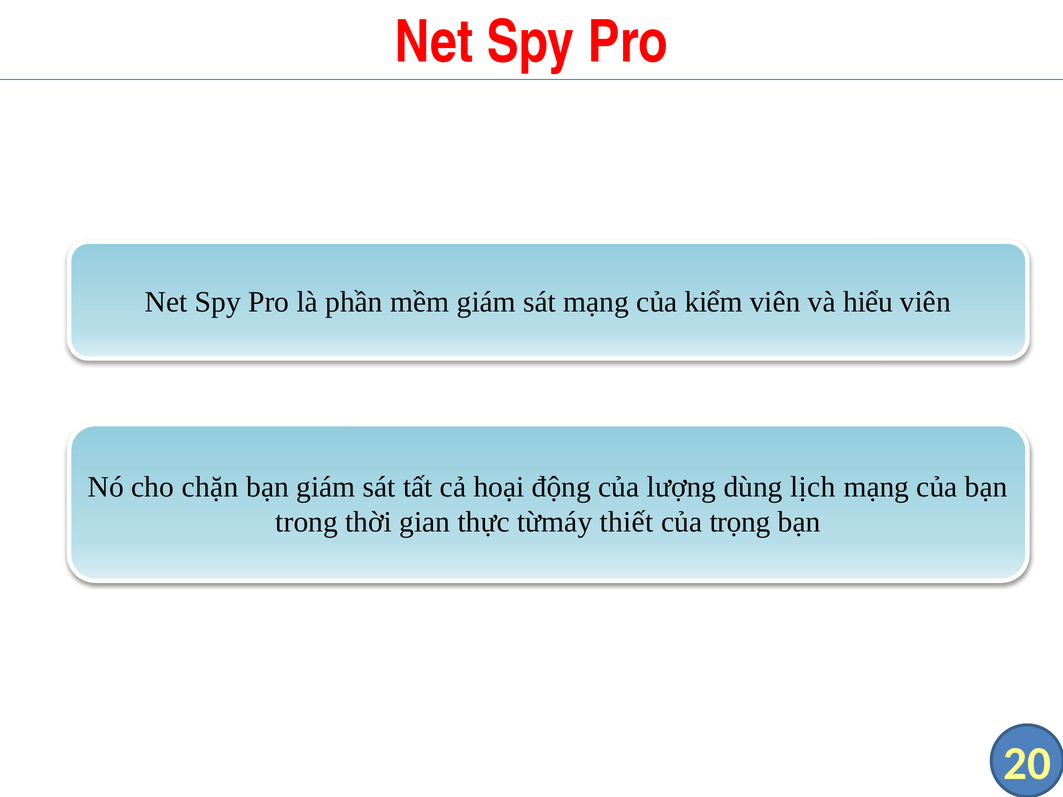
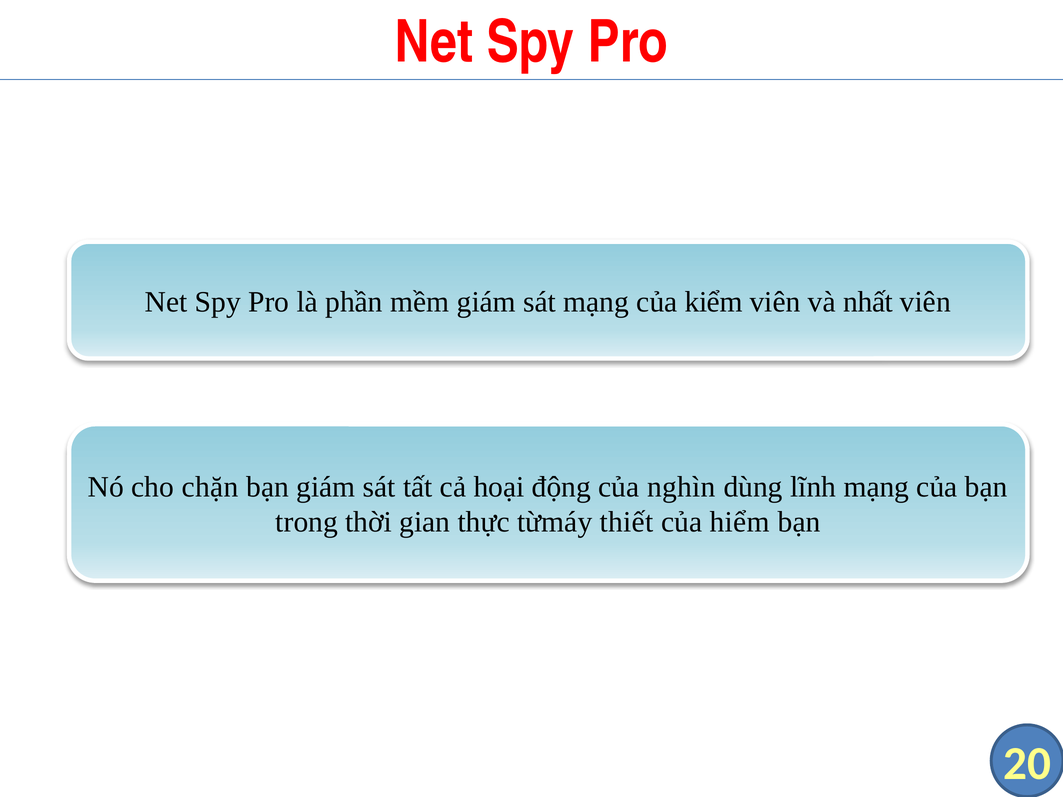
hiểu: hiểu -> nhất (868, 302)
lượng: lượng -> nghìn (681, 487)
lịch: lịch -> lĩnh (813, 487)
trọng: trọng -> hiểm (740, 522)
